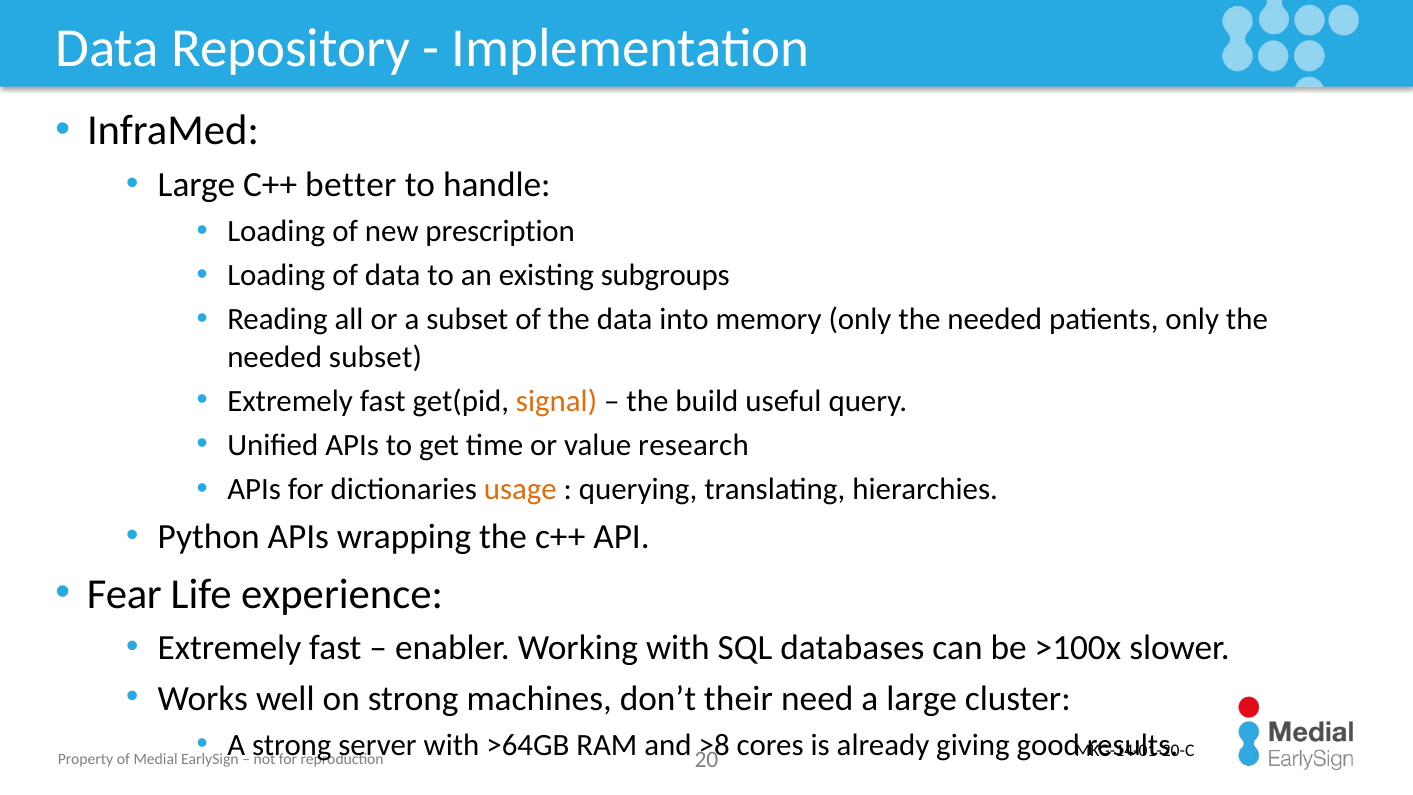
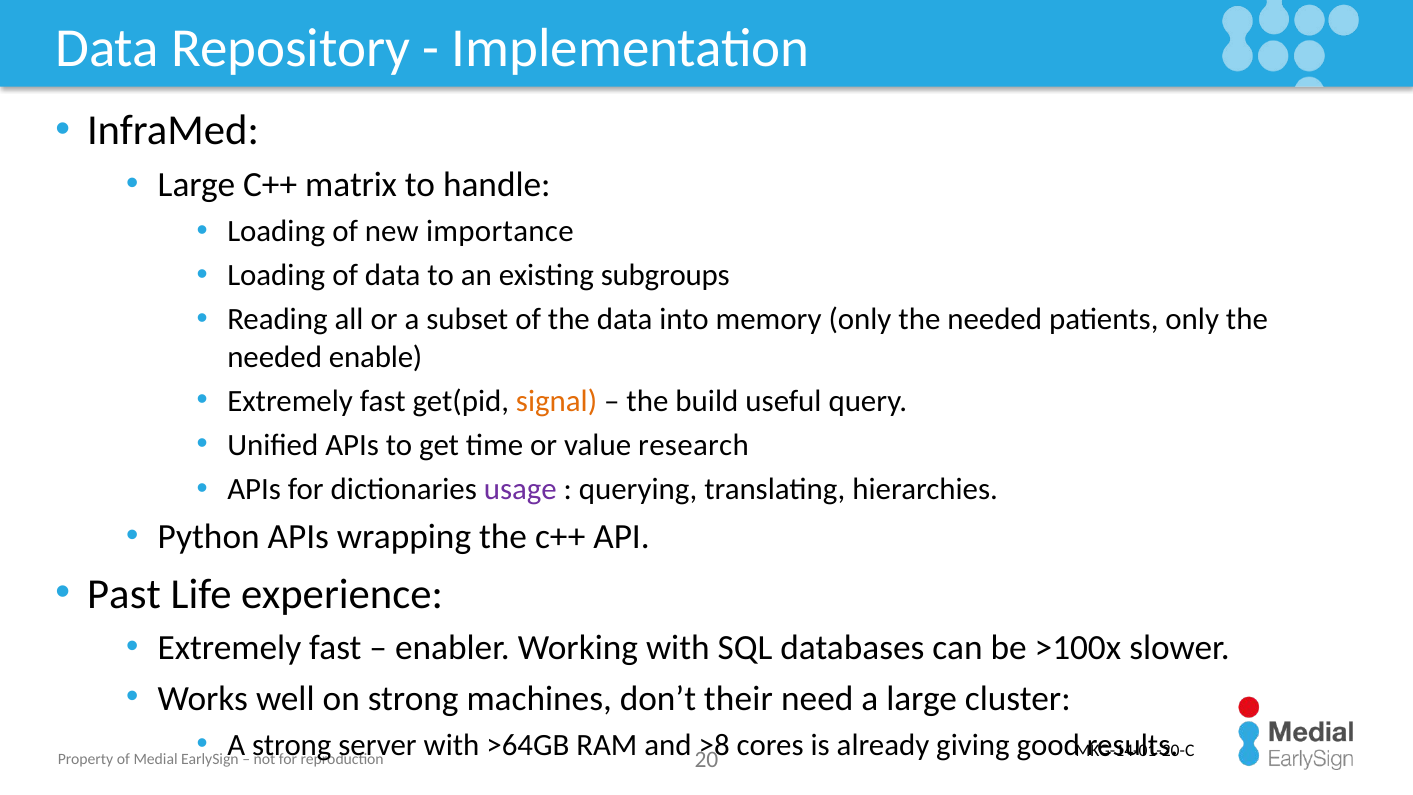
better: better -> matrix (351, 185)
prescription: prescription -> importance (500, 231)
needed subset: subset -> enable (376, 357)
usage colour: orange -> purple (520, 489)
Fear: Fear -> Past (124, 594)
